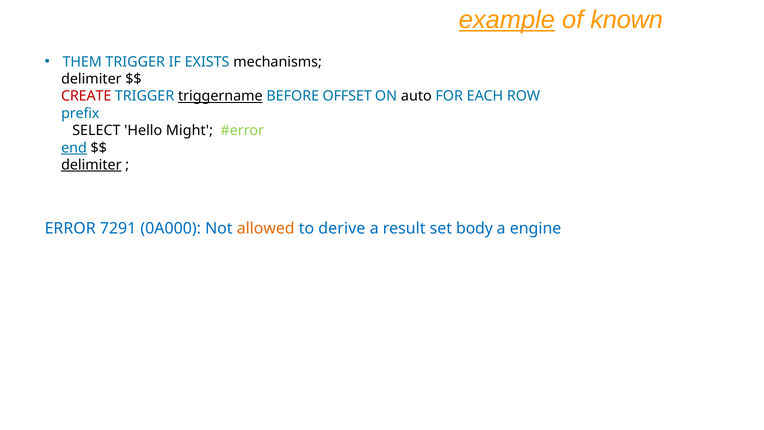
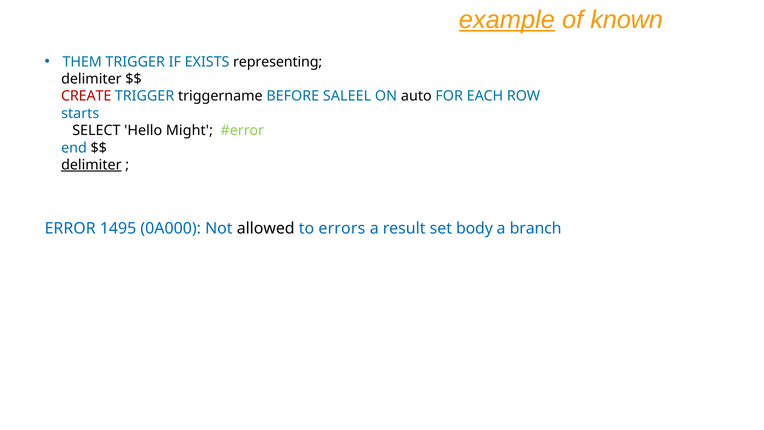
mechanisms: mechanisms -> representing (278, 62)
triggername underline: present -> none (220, 96)
OFFSET: OFFSET -> SALEEL (347, 96)
prefix: prefix -> starts (80, 113)
end underline: present -> none (74, 148)
7291: 7291 -> 1495 (118, 228)
allowed colour: orange -> black (266, 228)
derive: derive -> errors (342, 228)
engine: engine -> branch (536, 228)
